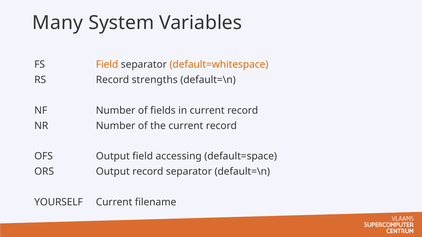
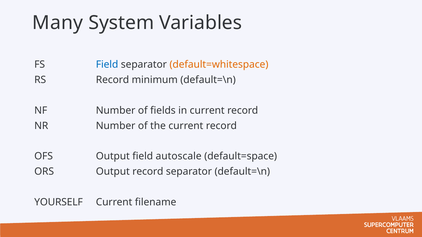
Field colour: orange -> blue (107, 65)
strengths: strengths -> minimum (155, 80)
accessing: accessing -> autoscale (179, 157)
